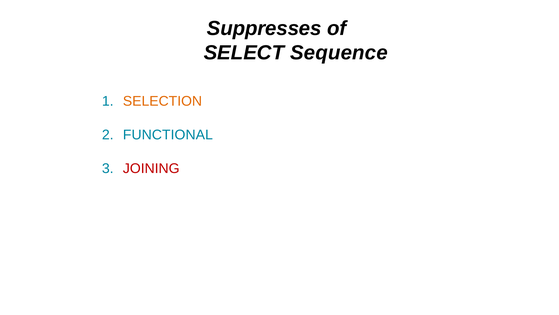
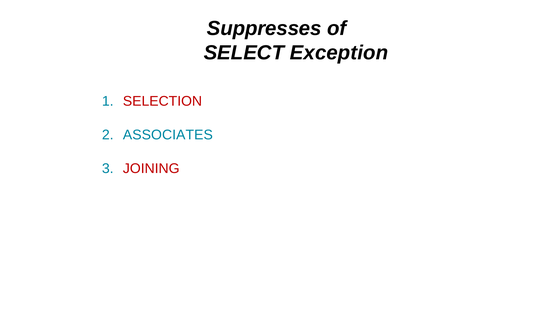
Sequence: Sequence -> Exception (339, 53)
SELECTION colour: orange -> red (162, 101)
FUNCTIONAL: FUNCTIONAL -> ASSOCIATES (168, 135)
